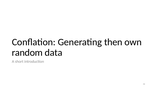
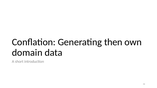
random: random -> domain (27, 53)
